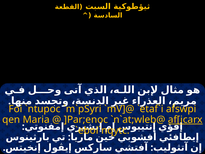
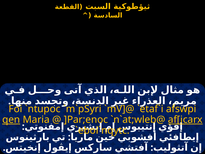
qen underline: none -> present (11, 120)
